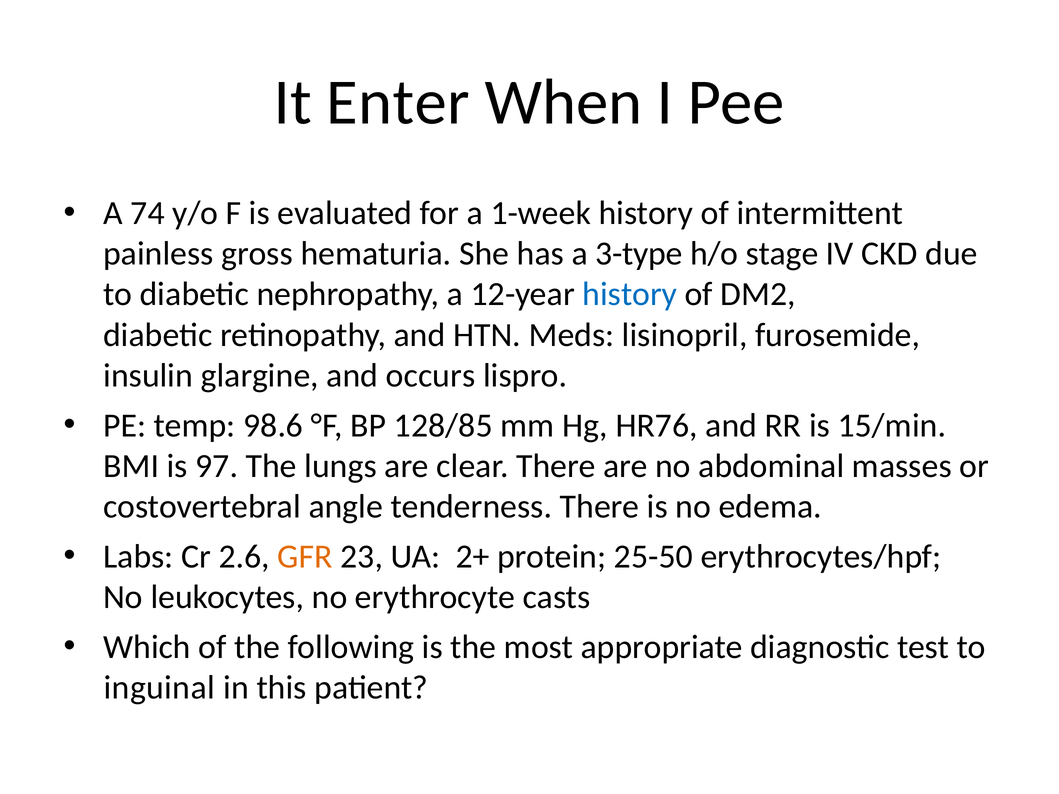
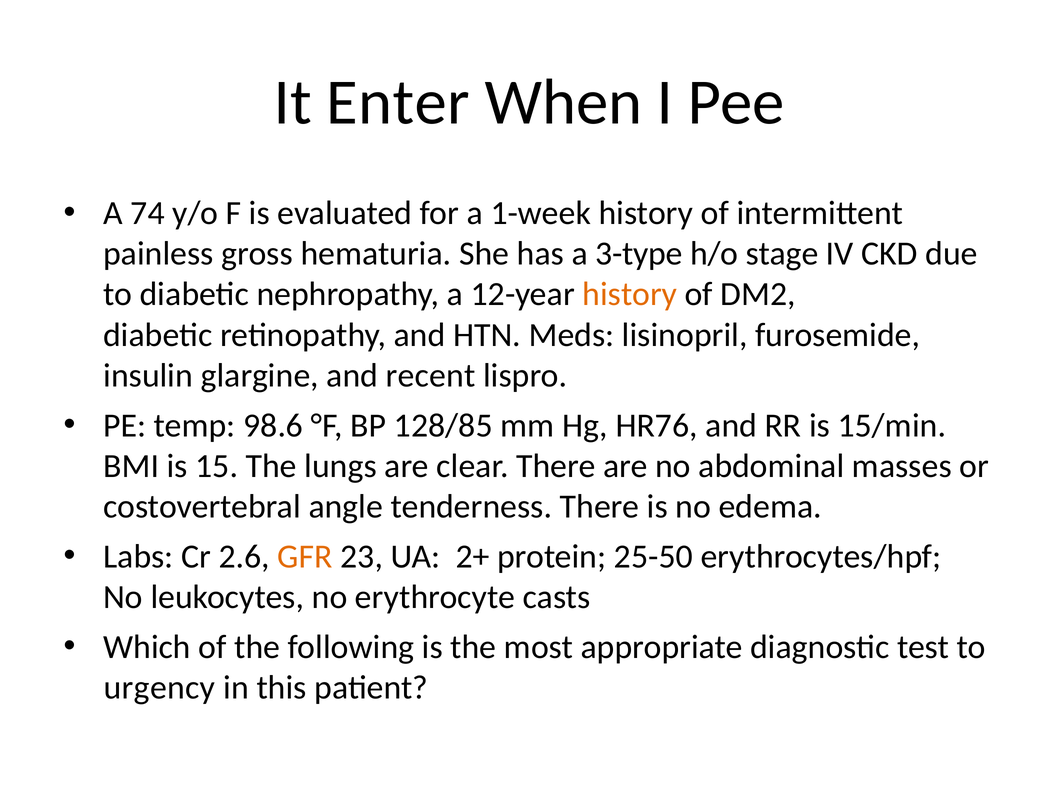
history colour: blue -> orange (630, 294)
occurs: occurs -> recent (431, 376)
97: 97 -> 15 (217, 466)
inguinal: inguinal -> urgency (159, 688)
